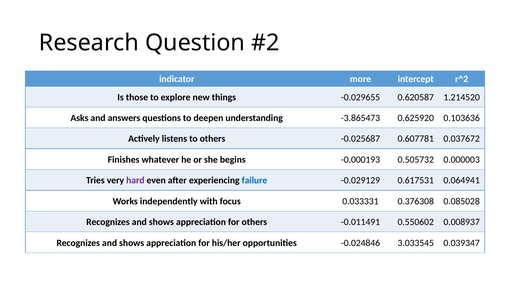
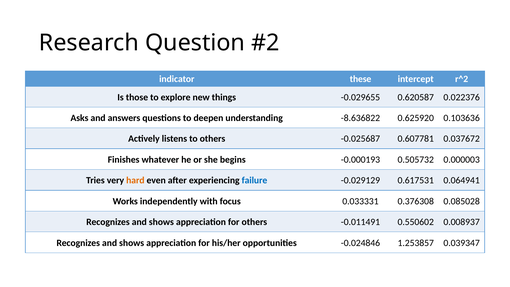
more: more -> these (361, 79)
1.214520: 1.214520 -> 0.022376 (462, 97)
-3.865473: -3.865473 -> -8.636822 (360, 118)
hard colour: purple -> orange (135, 180)
3.033545: 3.033545 -> 1.253857 (416, 243)
